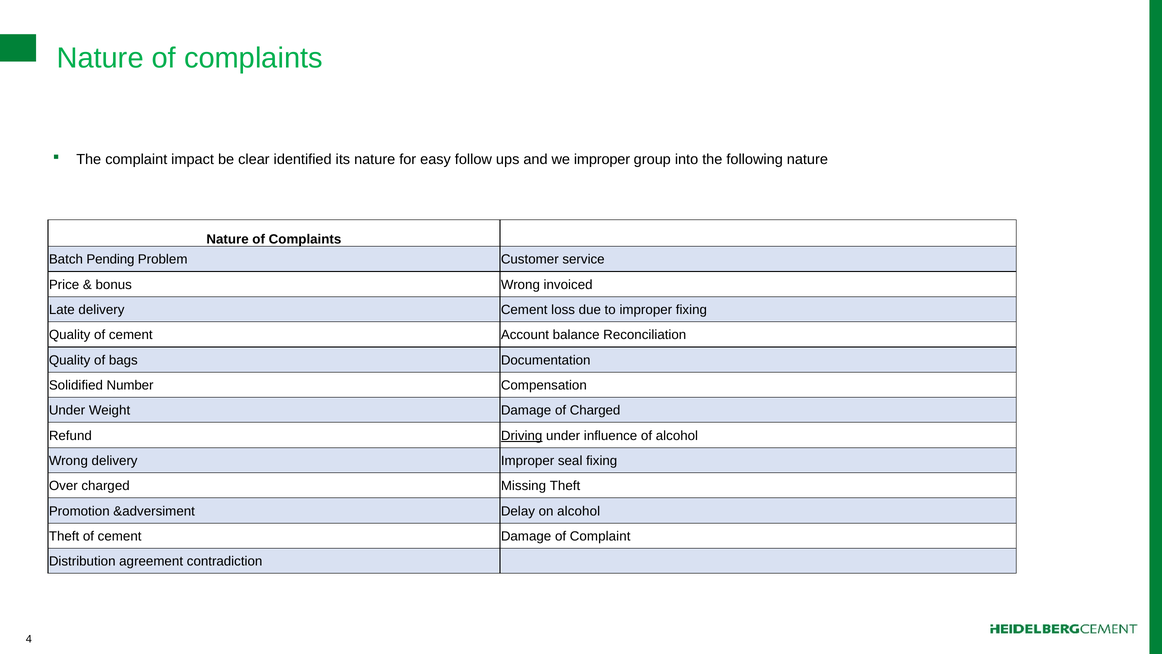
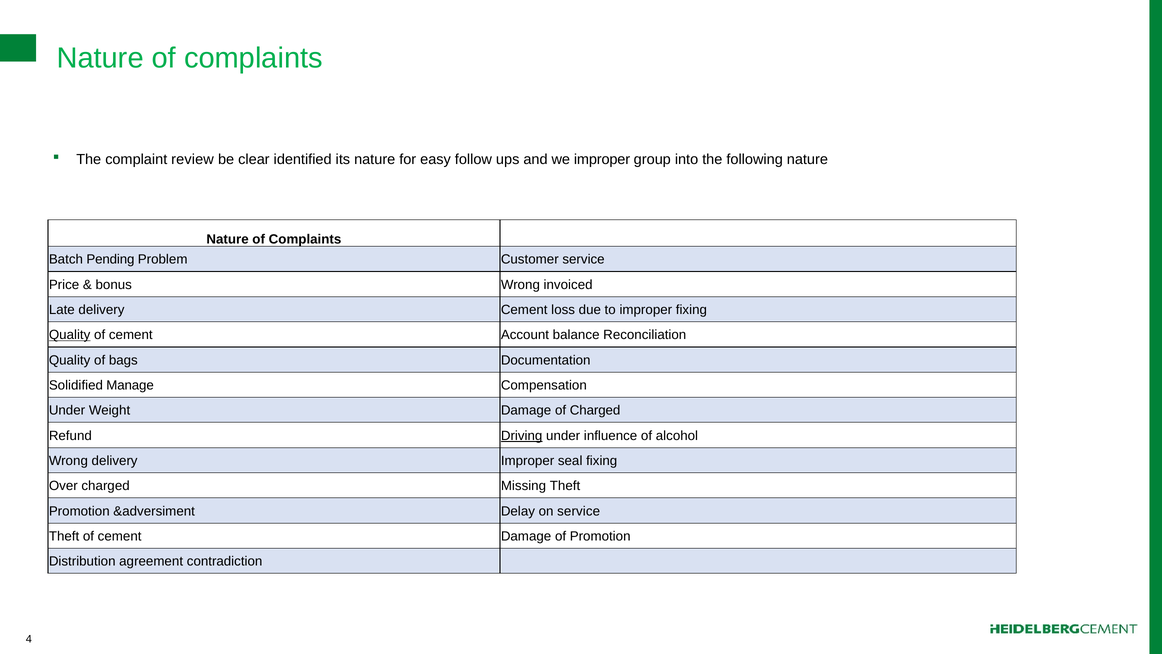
impact: impact -> review (193, 160)
Quality underline: none -> present (70, 335)
Number: Number -> Manage (130, 385)
on alcohol: alcohol -> service (579, 511)
of Complaint: Complaint -> Promotion (600, 536)
